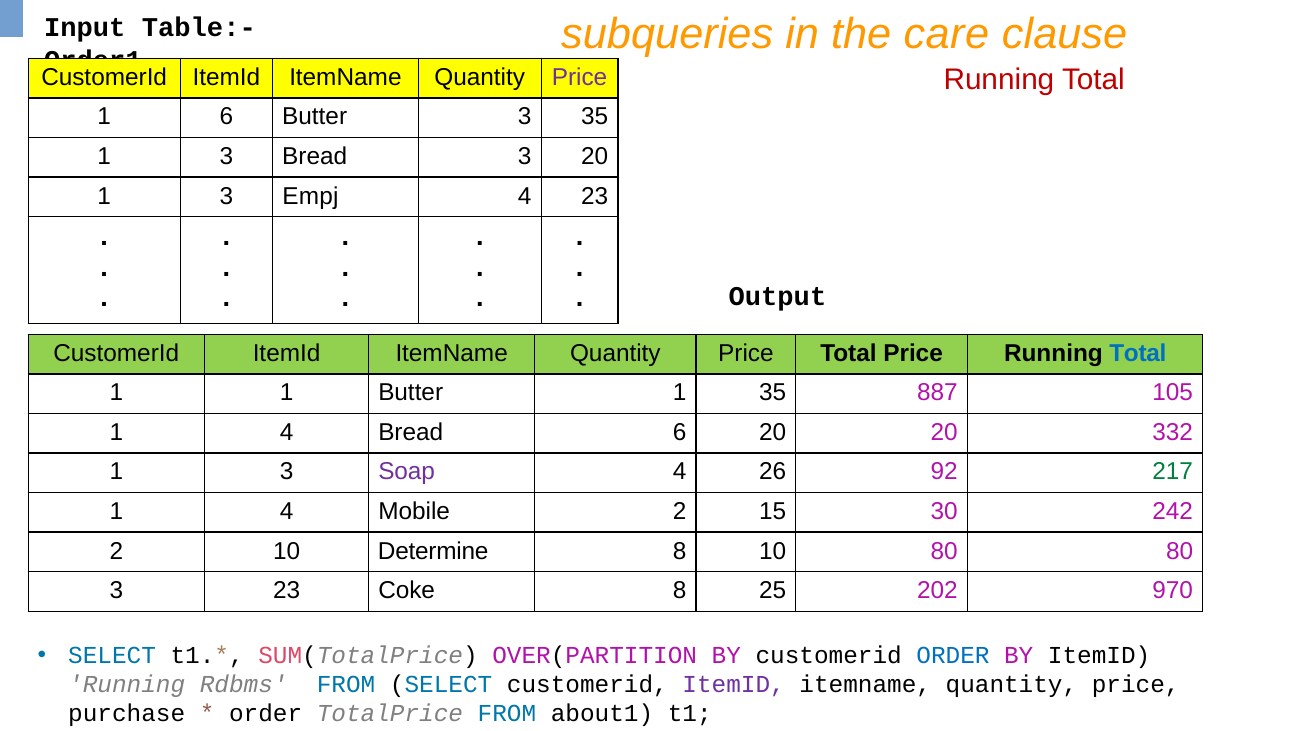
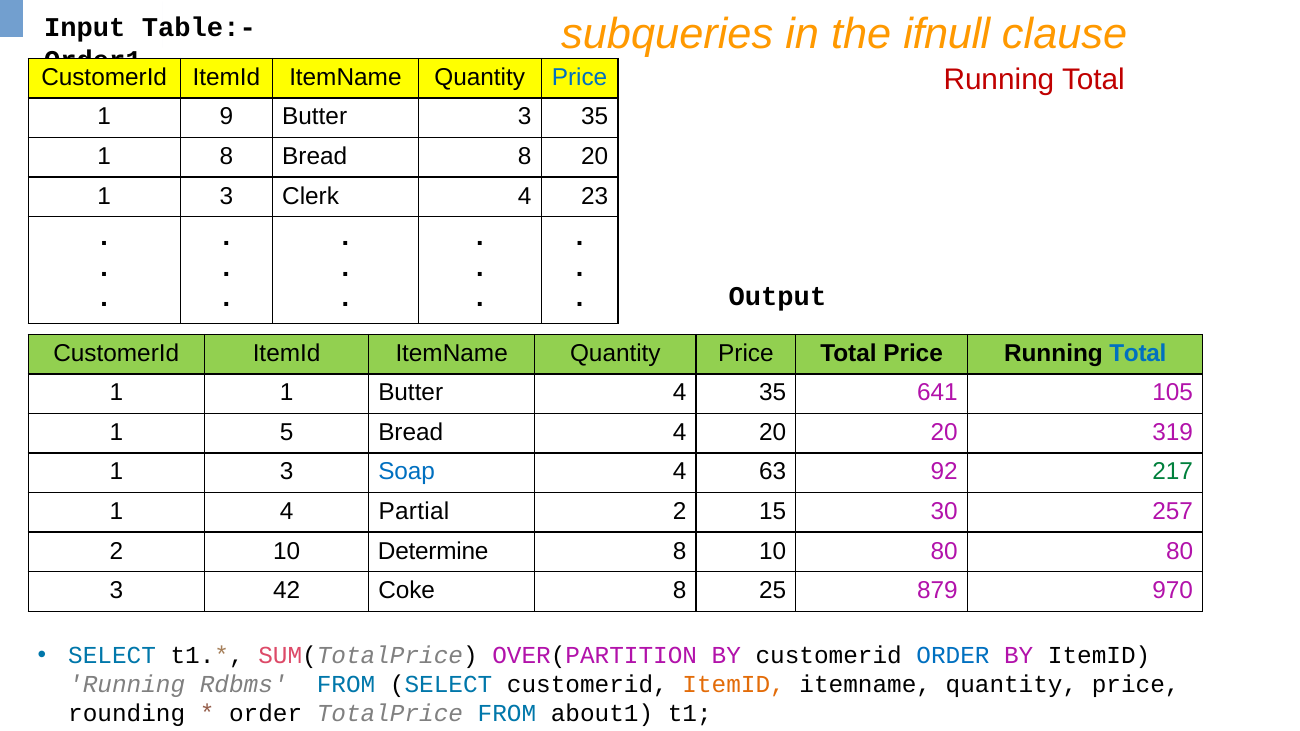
care: care -> ifnull (947, 34)
Price colour: purple -> blue (580, 77)
1 6: 6 -> 9 (226, 117)
3: 3 -> 8 (226, 157)
Bread 3: 3 -> 8 (525, 157)
Empj: Empj -> Clerk (311, 196)
Butter 1: 1 -> 4 (680, 393)
887: 887 -> 641 (937, 393)
4: 4 -> 5 (287, 433)
Bread 6: 6 -> 4 (680, 433)
332: 332 -> 319 (1173, 433)
Soap colour: purple -> blue (407, 472)
26: 26 -> 63 (773, 472)
Mobile: Mobile -> Partial (414, 512)
242: 242 -> 257 (1173, 512)
3 23: 23 -> 42 (287, 591)
202: 202 -> 879 (937, 591)
ItemID colour: purple -> orange (734, 685)
purchase: purchase -> rounding (127, 714)
